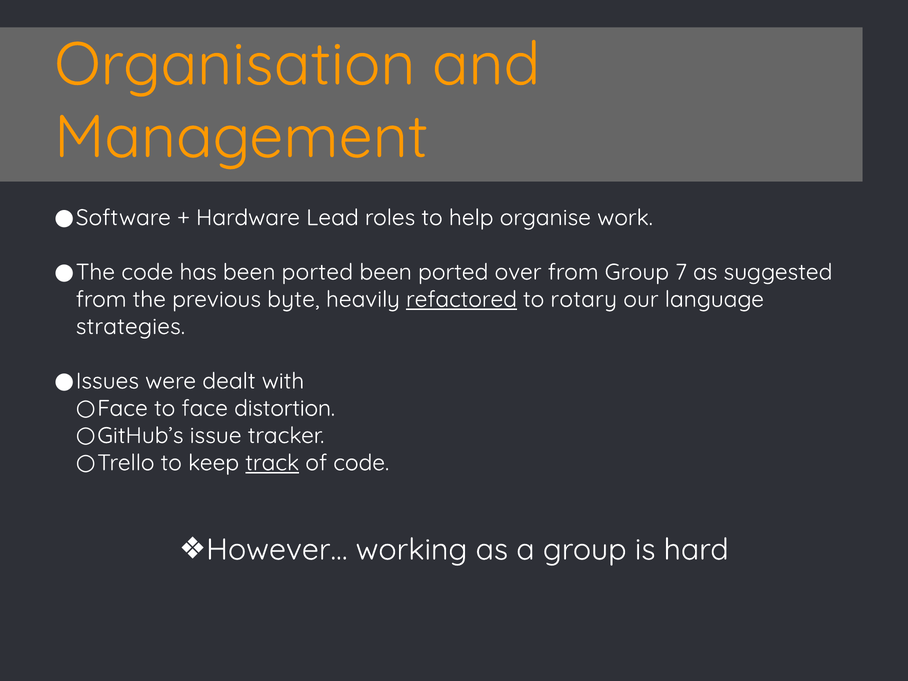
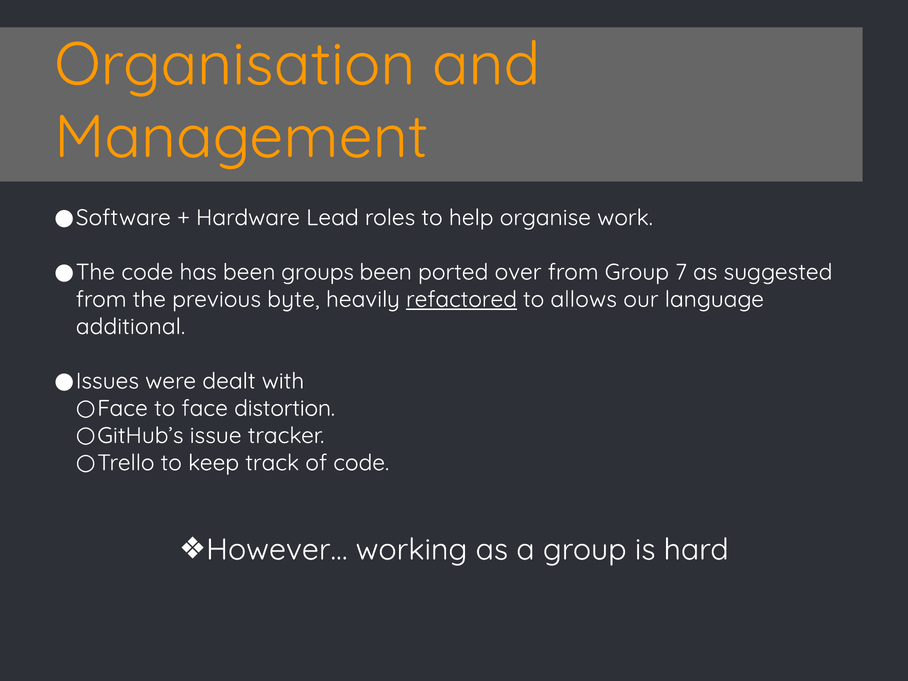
has been ported: ported -> groups (318, 272)
rotary: rotary -> allows (584, 299)
strategies: strategies -> additional (130, 327)
track underline: present -> none (272, 463)
